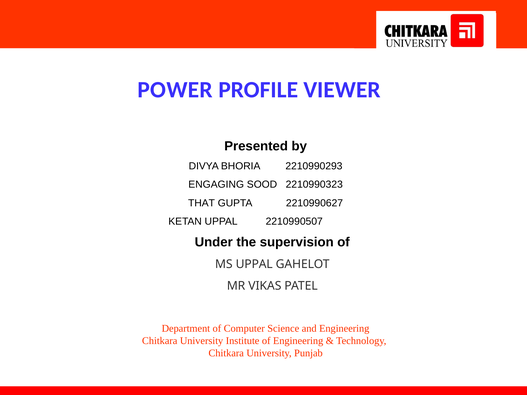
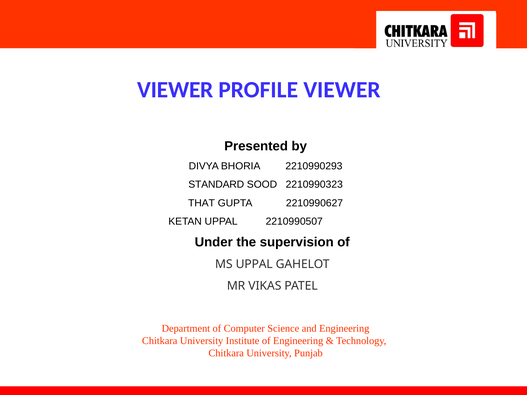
POWER: POWER -> VIEWER (175, 90)
ENGAGING: ENGAGING -> STANDARD (216, 185)
